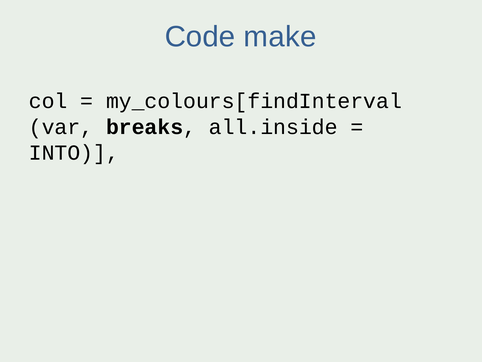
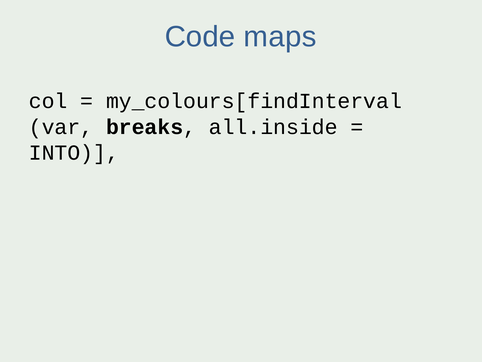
make: make -> maps (280, 37)
